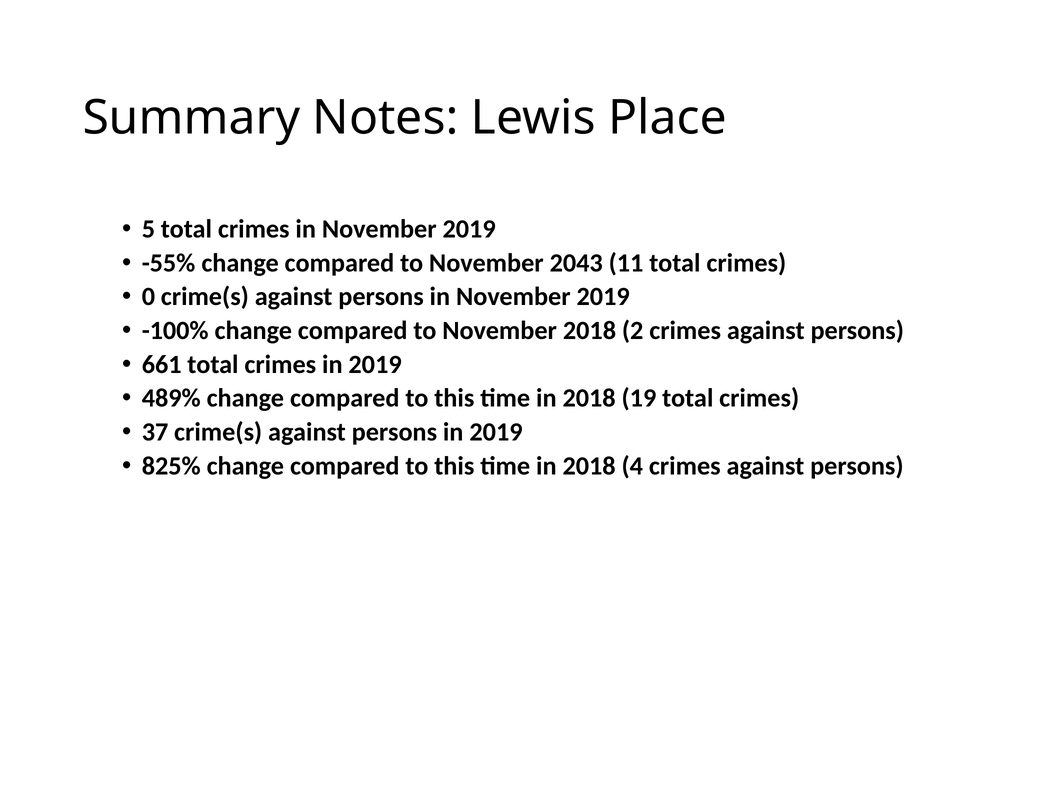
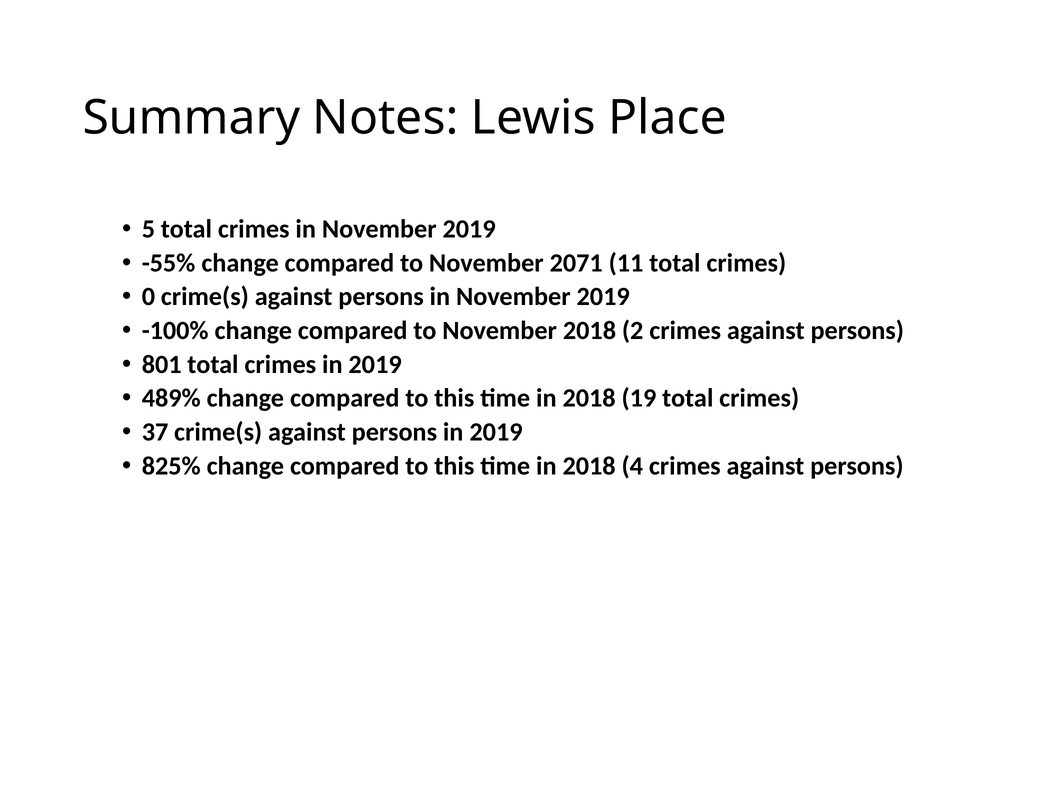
2043: 2043 -> 2071 (576, 263)
661: 661 -> 801 (162, 364)
